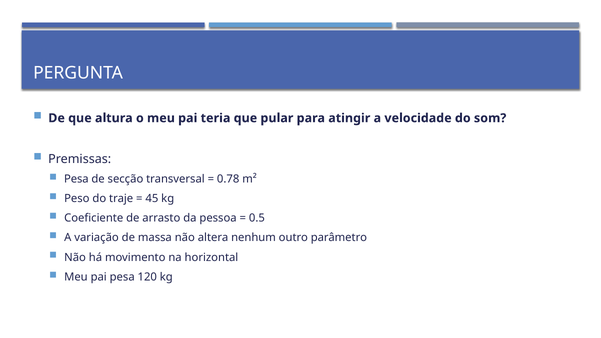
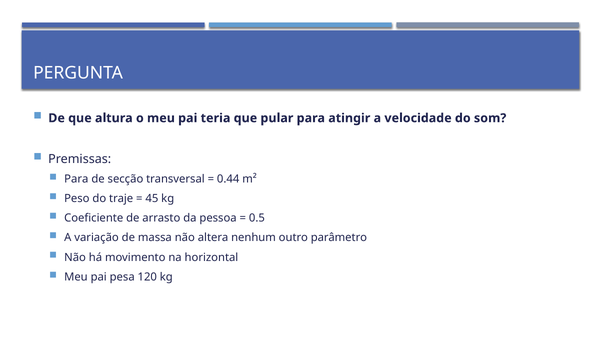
Pesa: Pesa -> Para (76, 179)
0.78: 0.78 -> 0.44 (228, 179)
